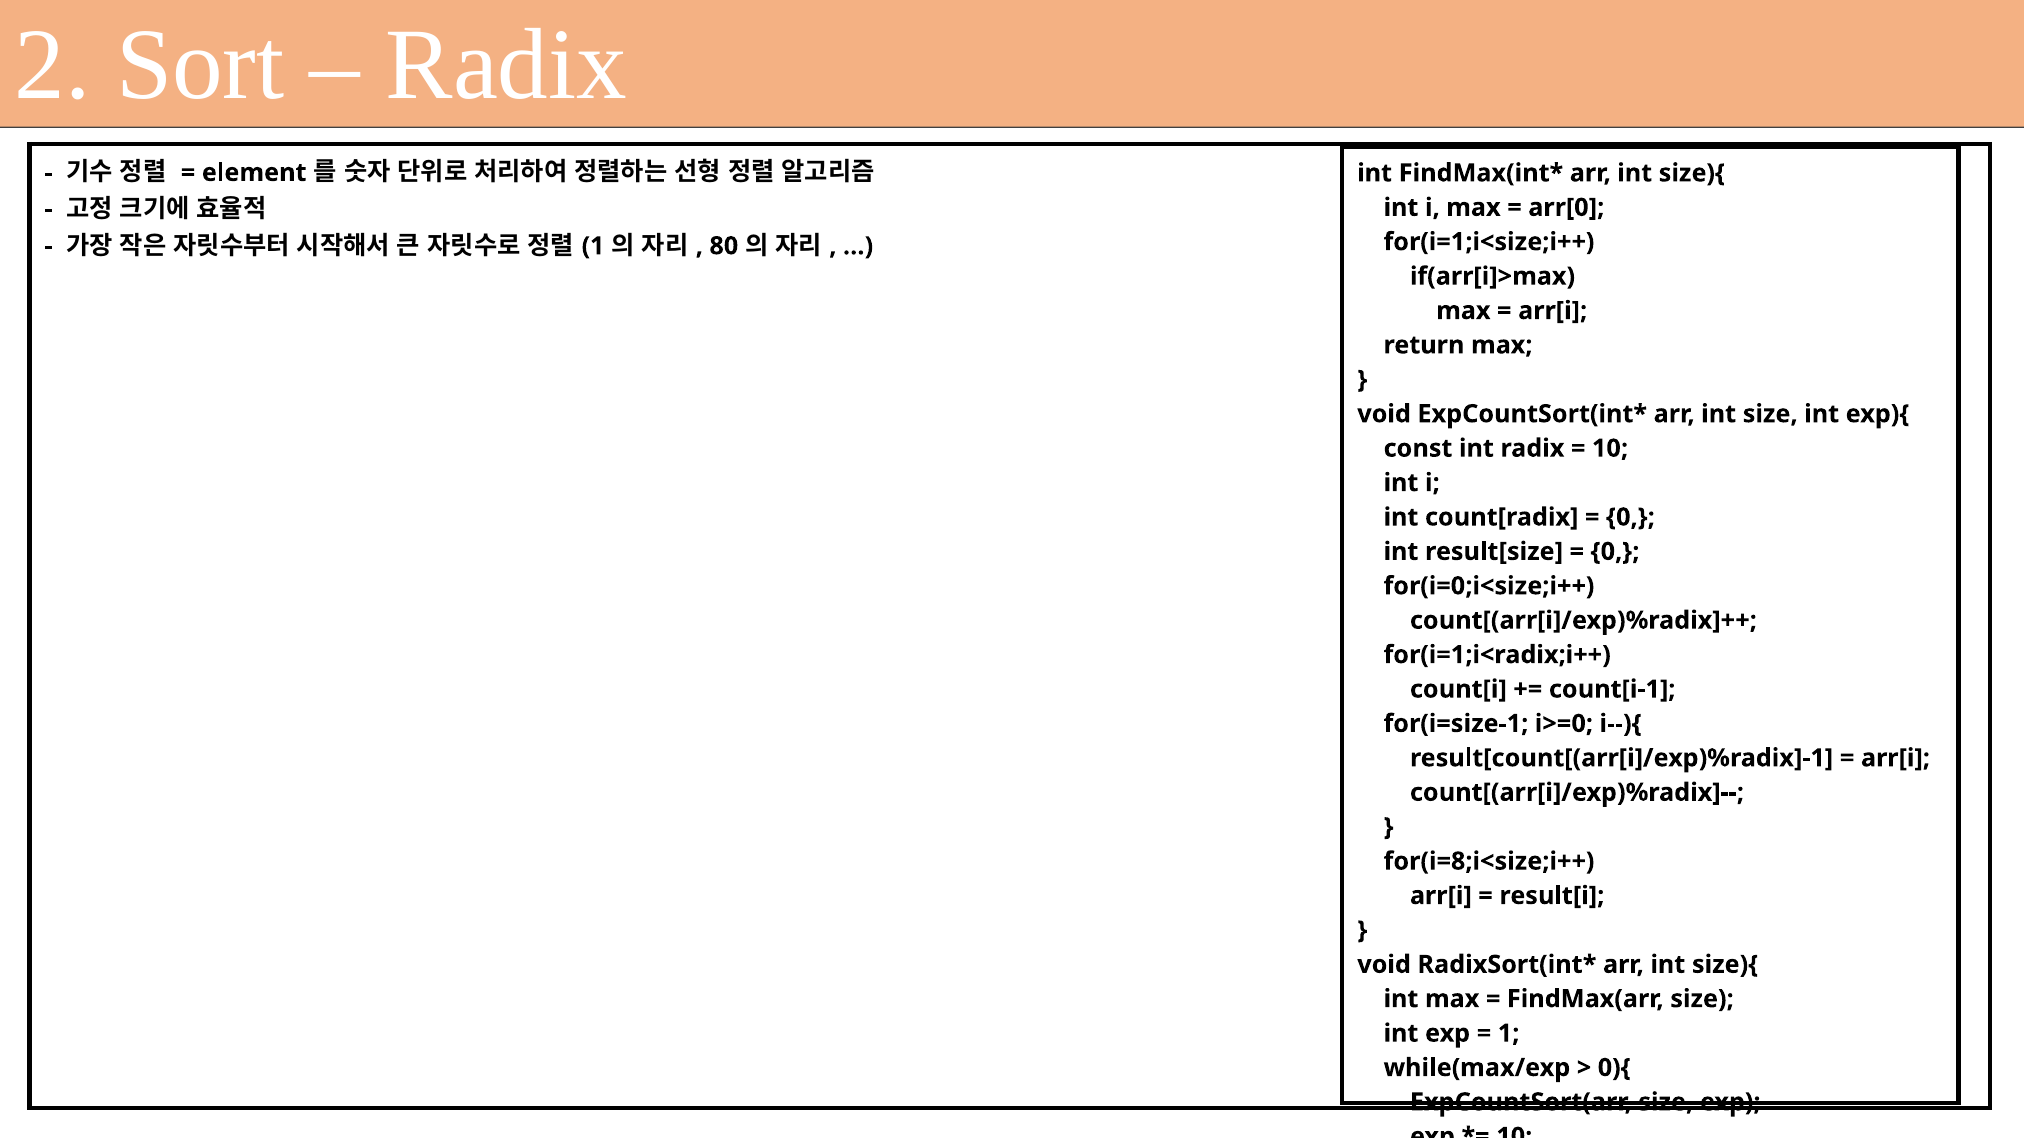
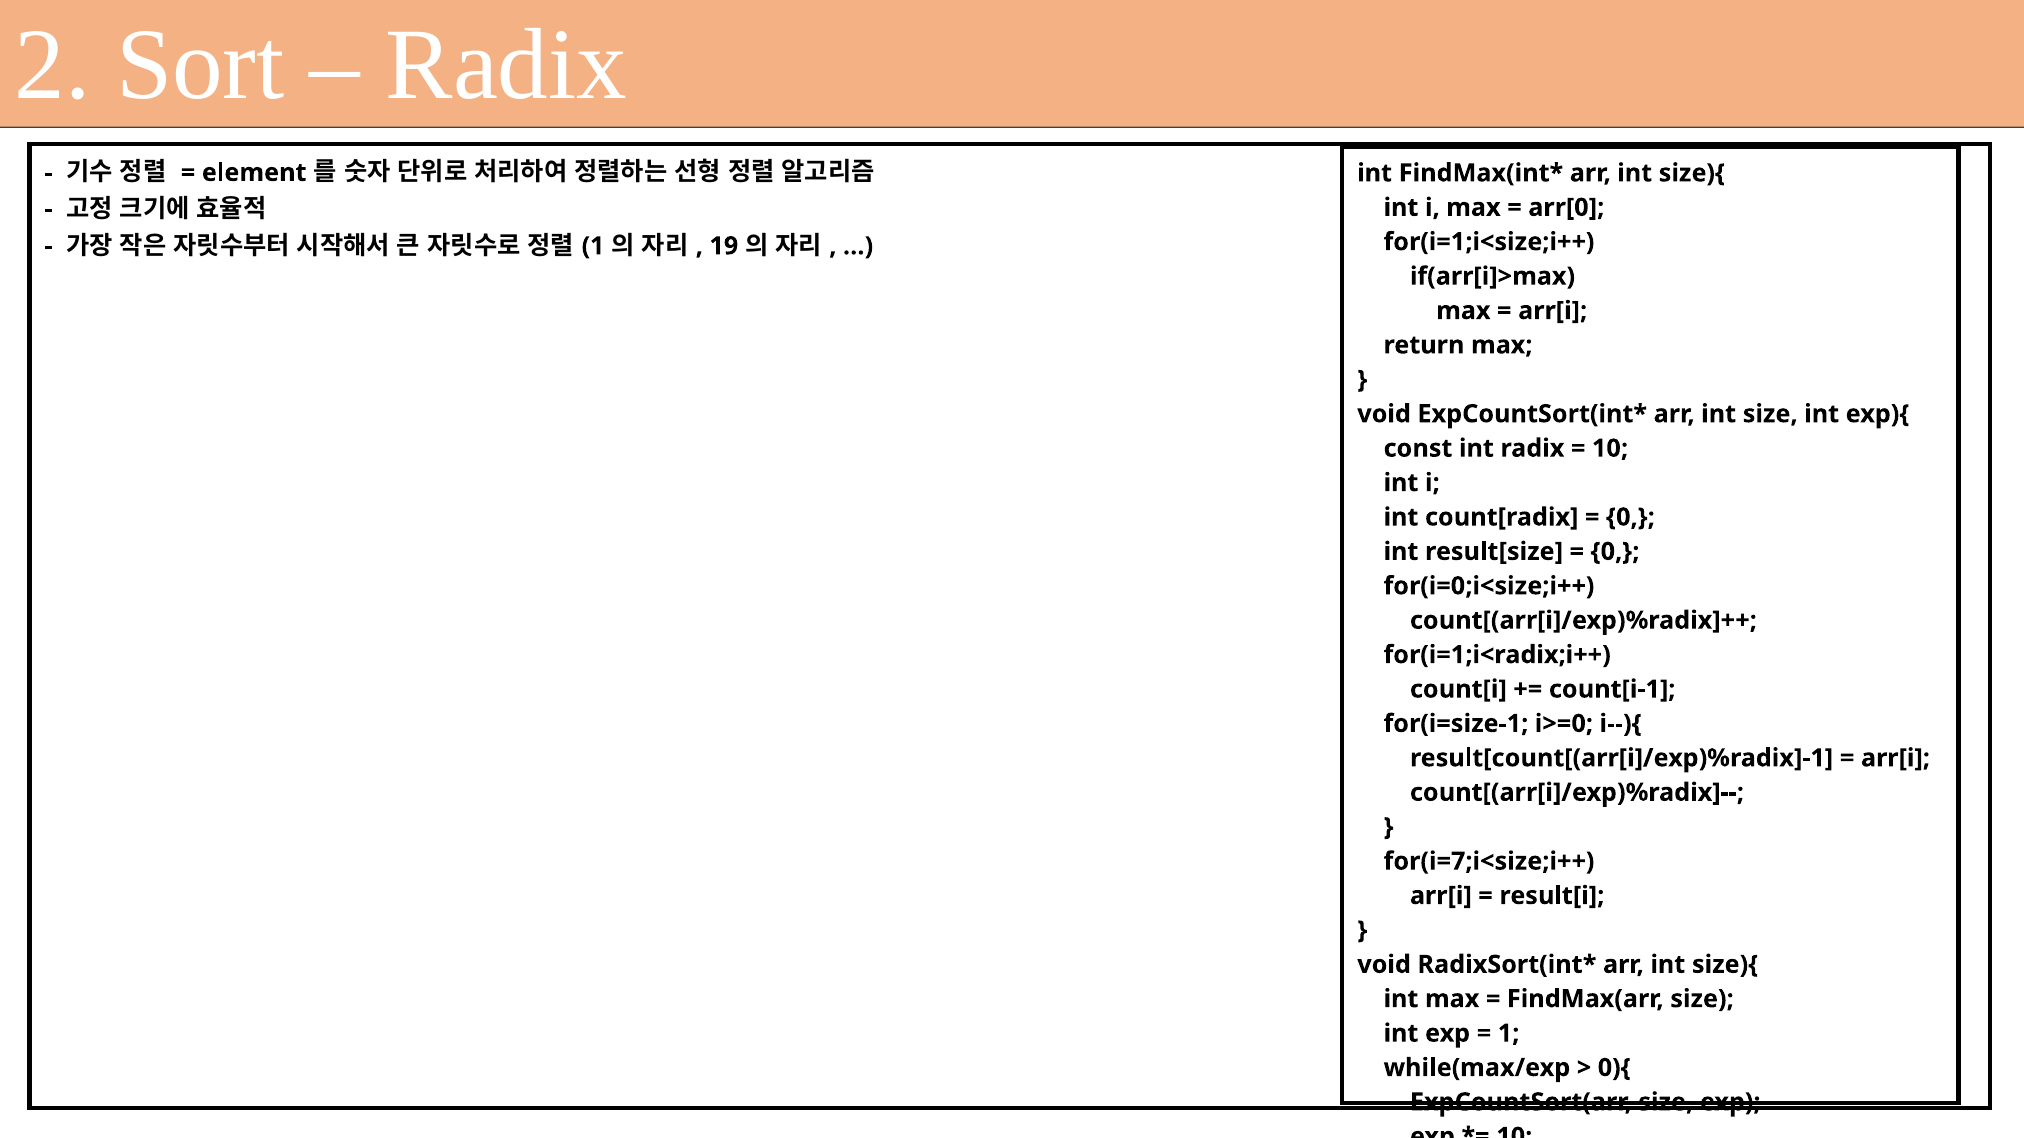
80: 80 -> 19 (724, 246)
for(i=8;i<size;i++: for(i=8;i<size;i++ -> for(i=7;i<size;i++ (1489, 862)
